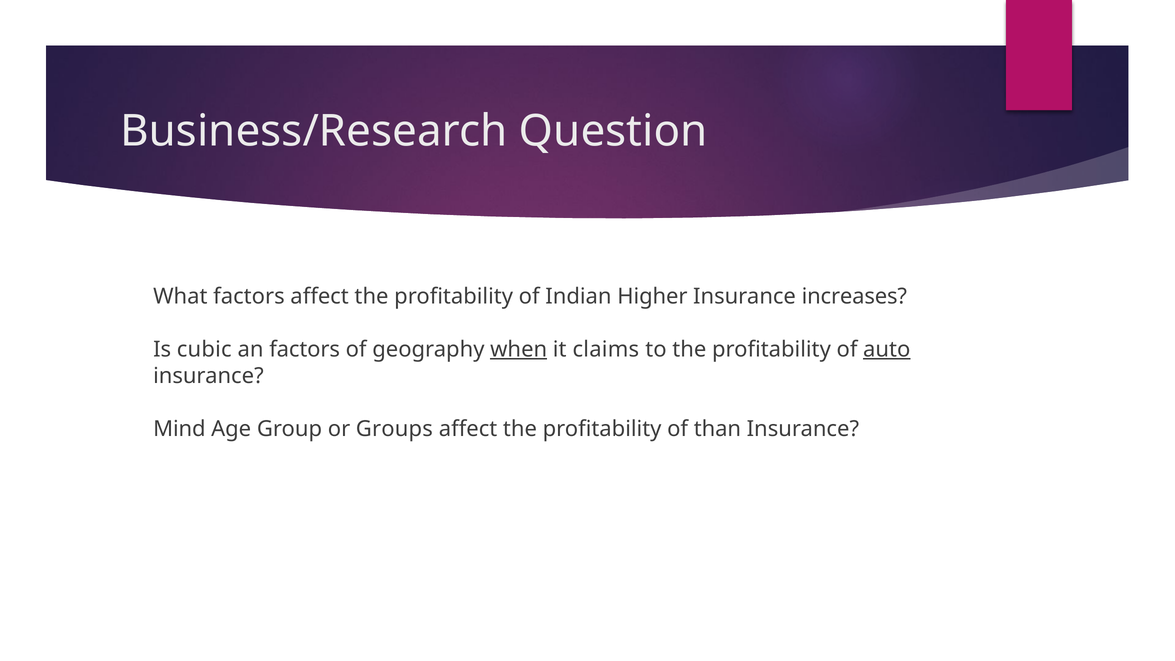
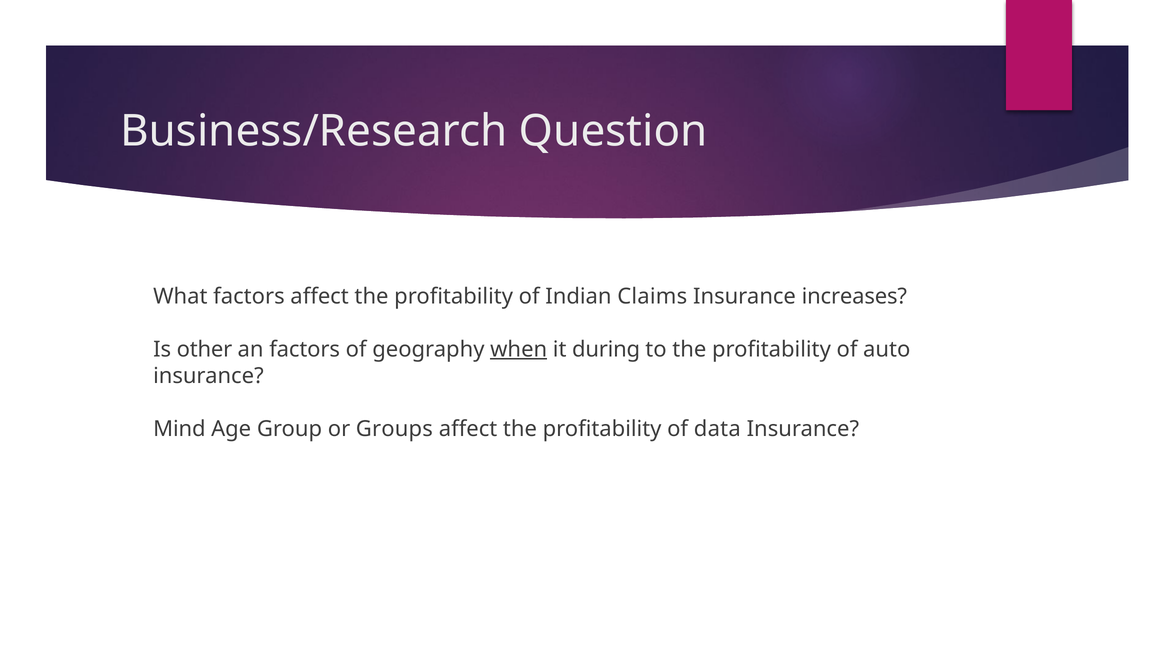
Higher: Higher -> Claims (652, 297)
cubic: cubic -> other (204, 349)
claims: claims -> during (606, 349)
auto underline: present -> none (887, 349)
than: than -> data (717, 429)
